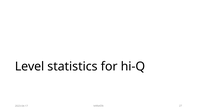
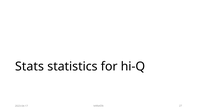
Level: Level -> Stats (30, 66)
